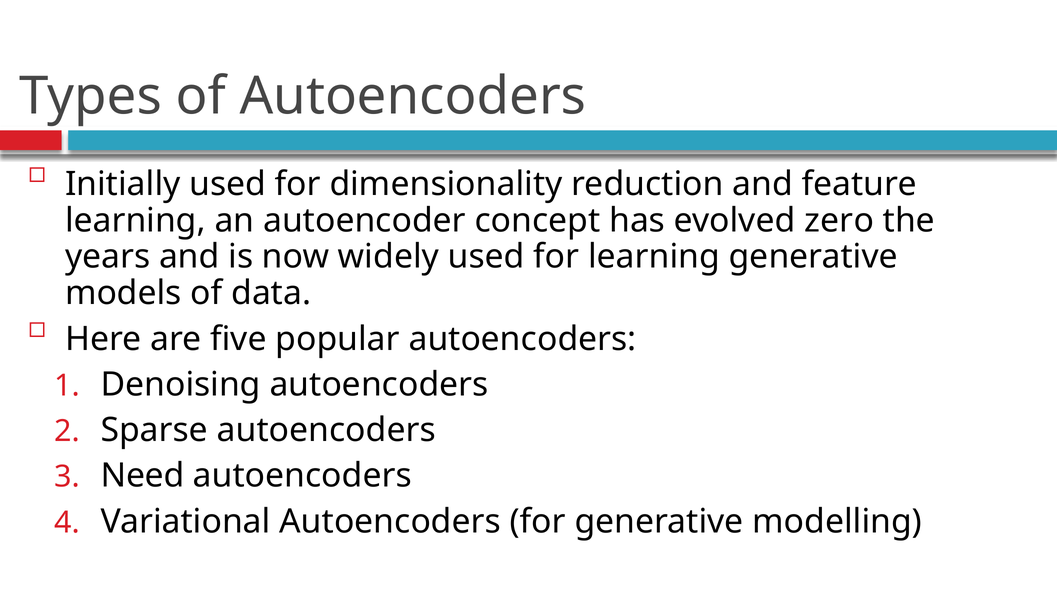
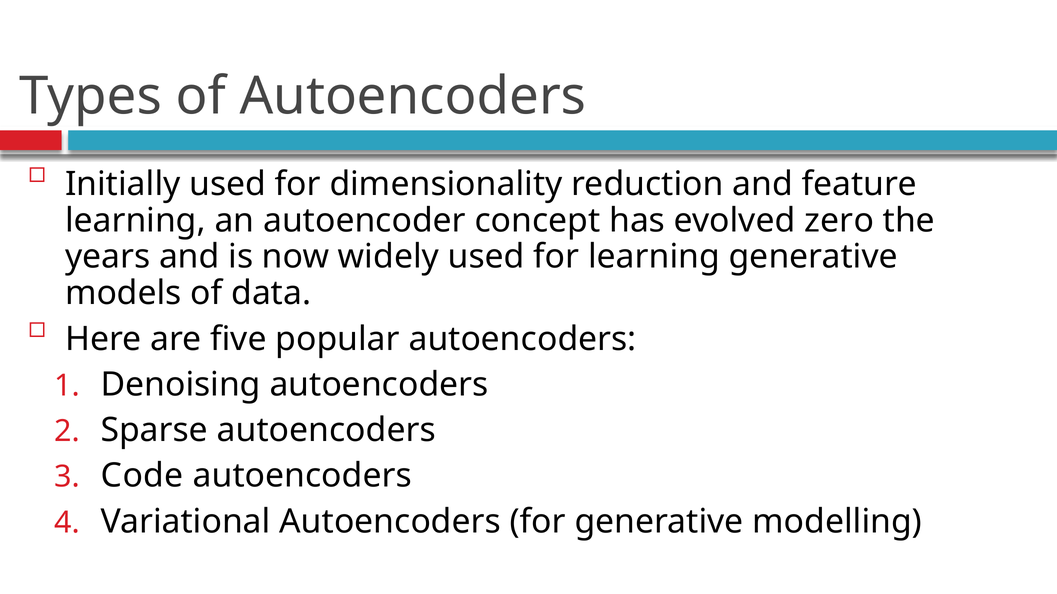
Need: Need -> Code (142, 476)
